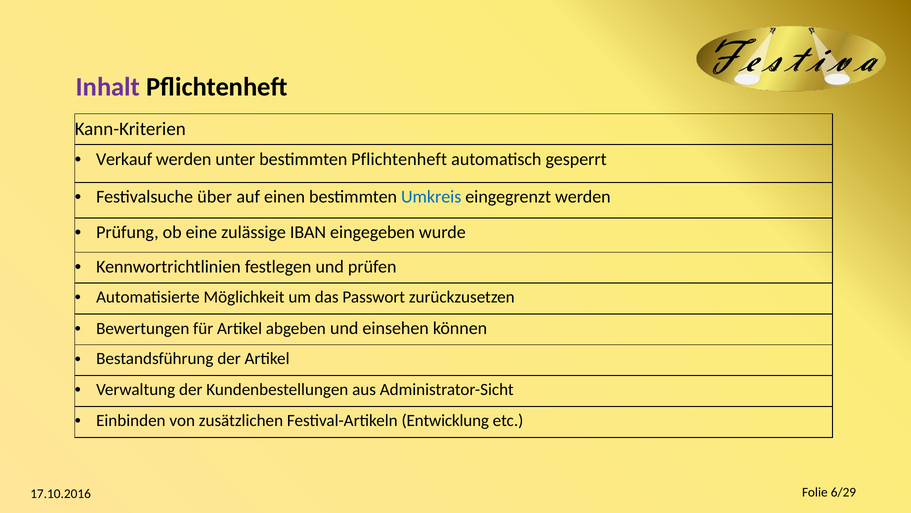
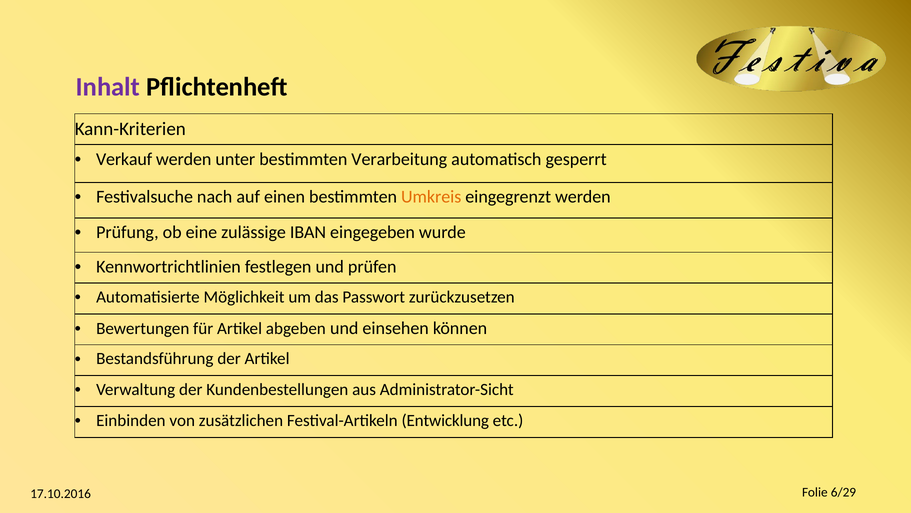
bestimmten Pflichtenheft: Pflichtenheft -> Verarbeitung (399, 159)
über: über -> nach (215, 197)
Umkreis colour: blue -> orange (431, 197)
